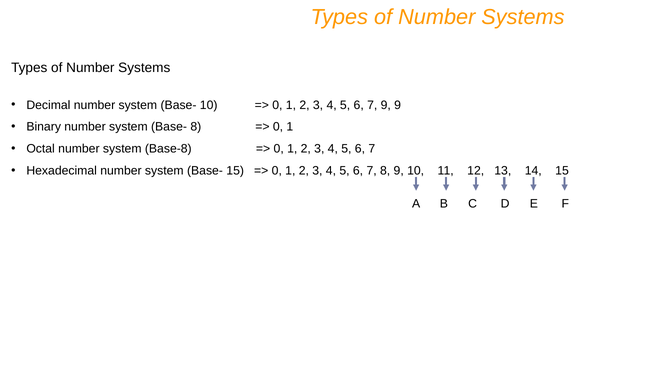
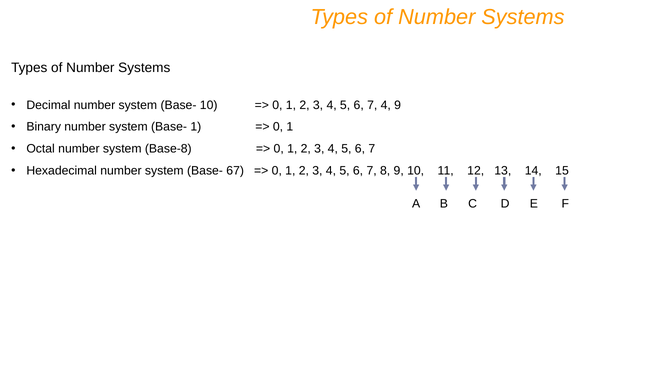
7 9: 9 -> 4 (386, 105)
Base- 8: 8 -> 1 (196, 127)
Base- 15: 15 -> 67 (235, 171)
